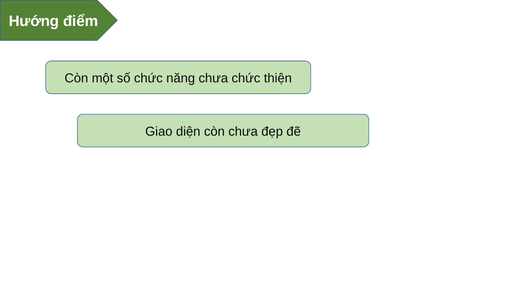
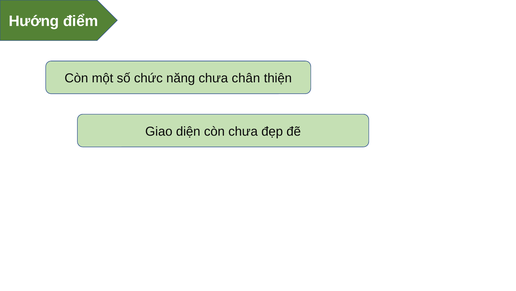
chưa chức: chức -> chân (246, 78)
